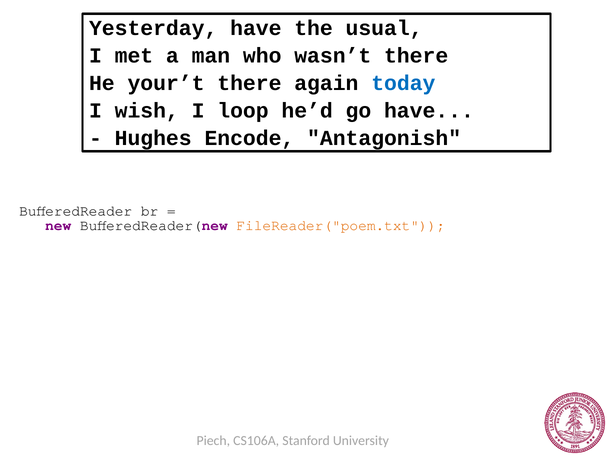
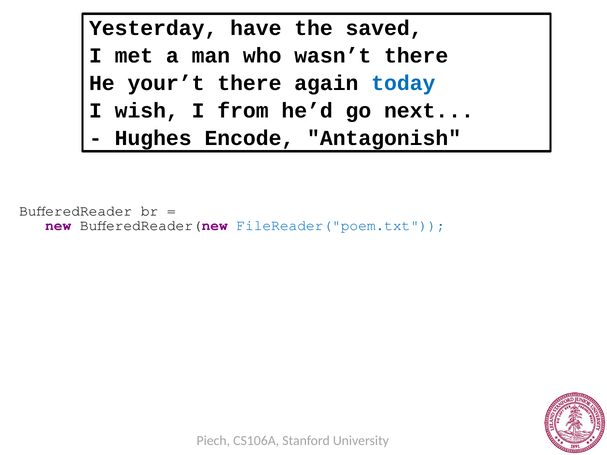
usual: usual -> saved (384, 28)
loop: loop -> from (243, 111)
go have: have -> next (429, 111)
FileReader("poem.txt colour: orange -> blue (341, 225)
